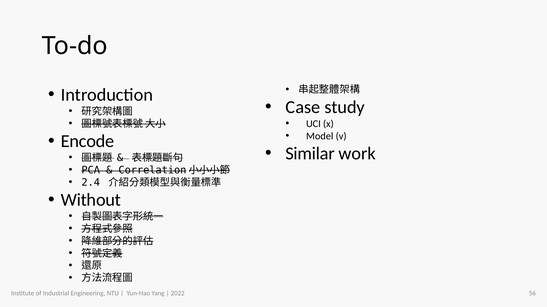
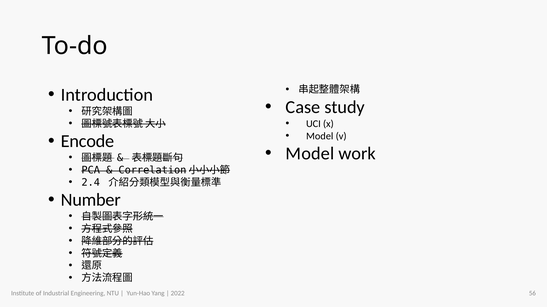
Similar: Similar -> Model (310, 154)
Without: Without -> Number (91, 200)
